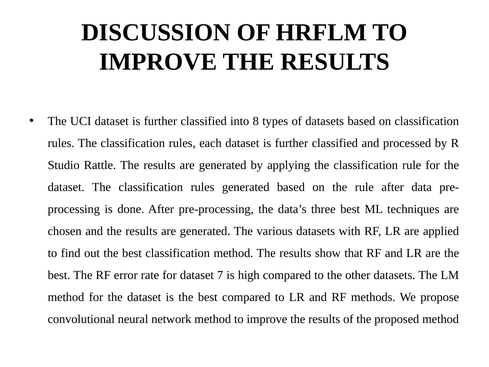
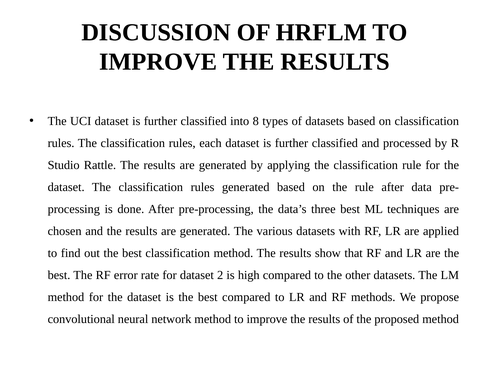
7: 7 -> 2 (220, 275)
